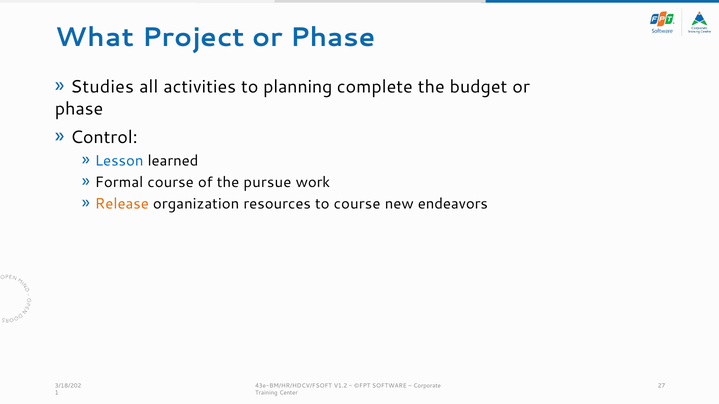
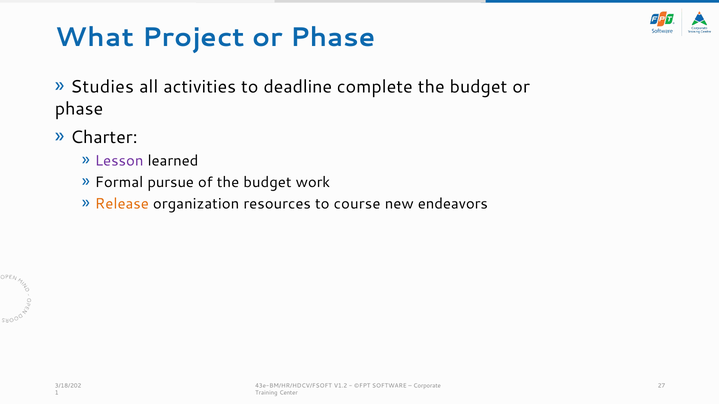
planning: planning -> deadline (298, 87)
Control: Control -> Charter (104, 137)
Lesson colour: blue -> purple (119, 161)
Formal course: course -> pursue (171, 182)
of the pursue: pursue -> budget (267, 182)
